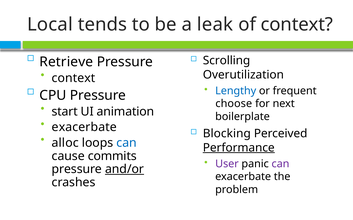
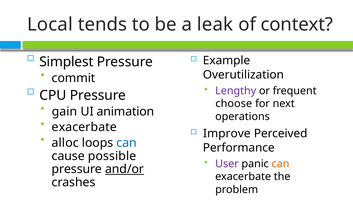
Retrieve: Retrieve -> Simplest (66, 62)
Scrolling: Scrolling -> Example (227, 61)
context: context -> commit (74, 78)
Lengthy colour: blue -> purple (236, 91)
start: start -> gain (65, 112)
boilerplate: boilerplate -> operations (243, 117)
Blocking: Blocking -> Improve (227, 134)
Performance underline: present -> none (239, 148)
commits: commits -> possible (112, 156)
can colour: purple -> orange (280, 164)
